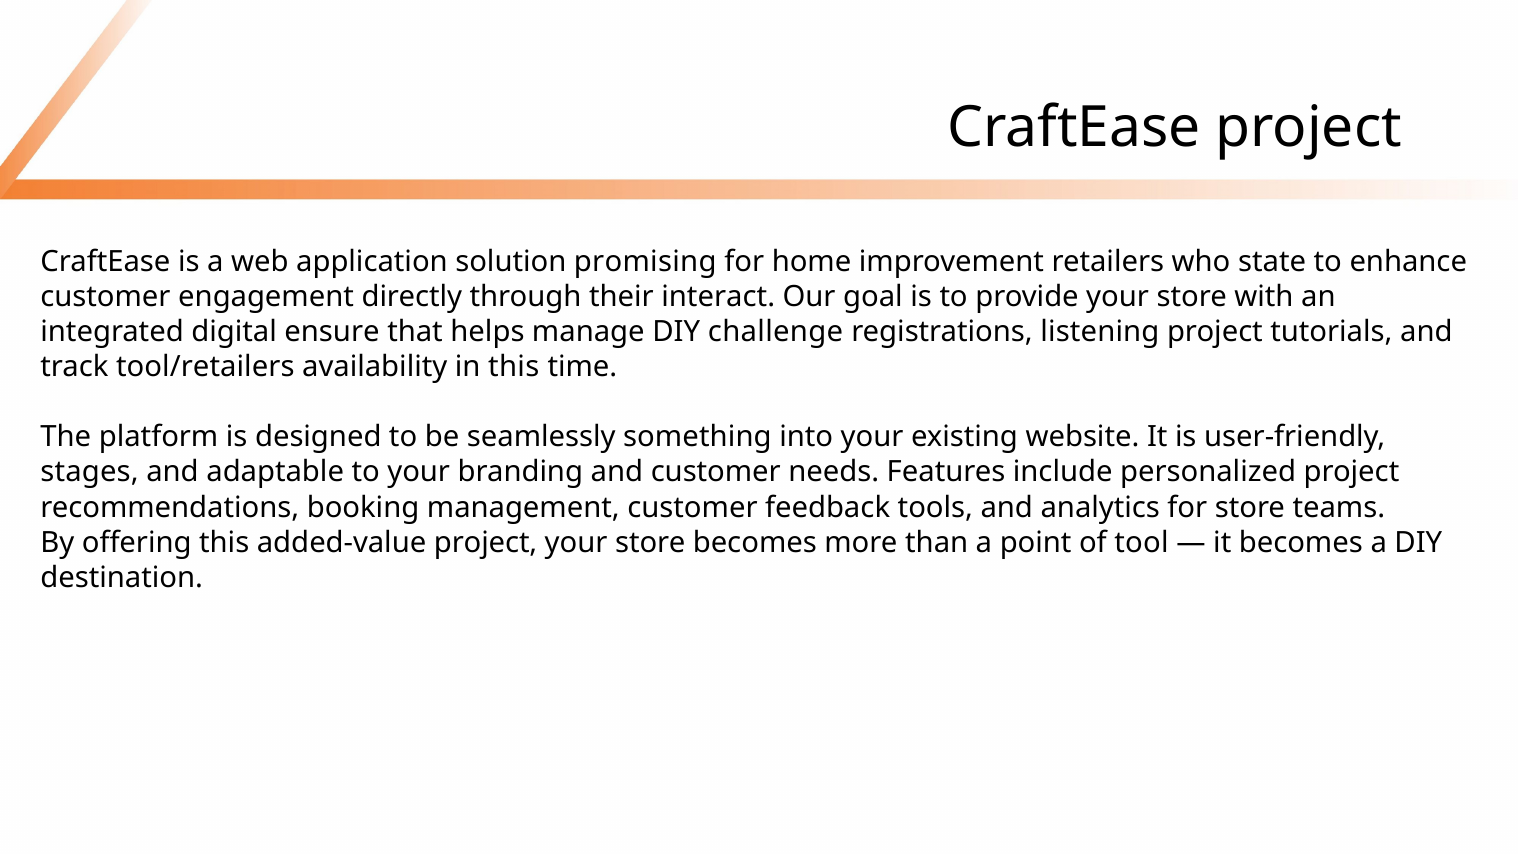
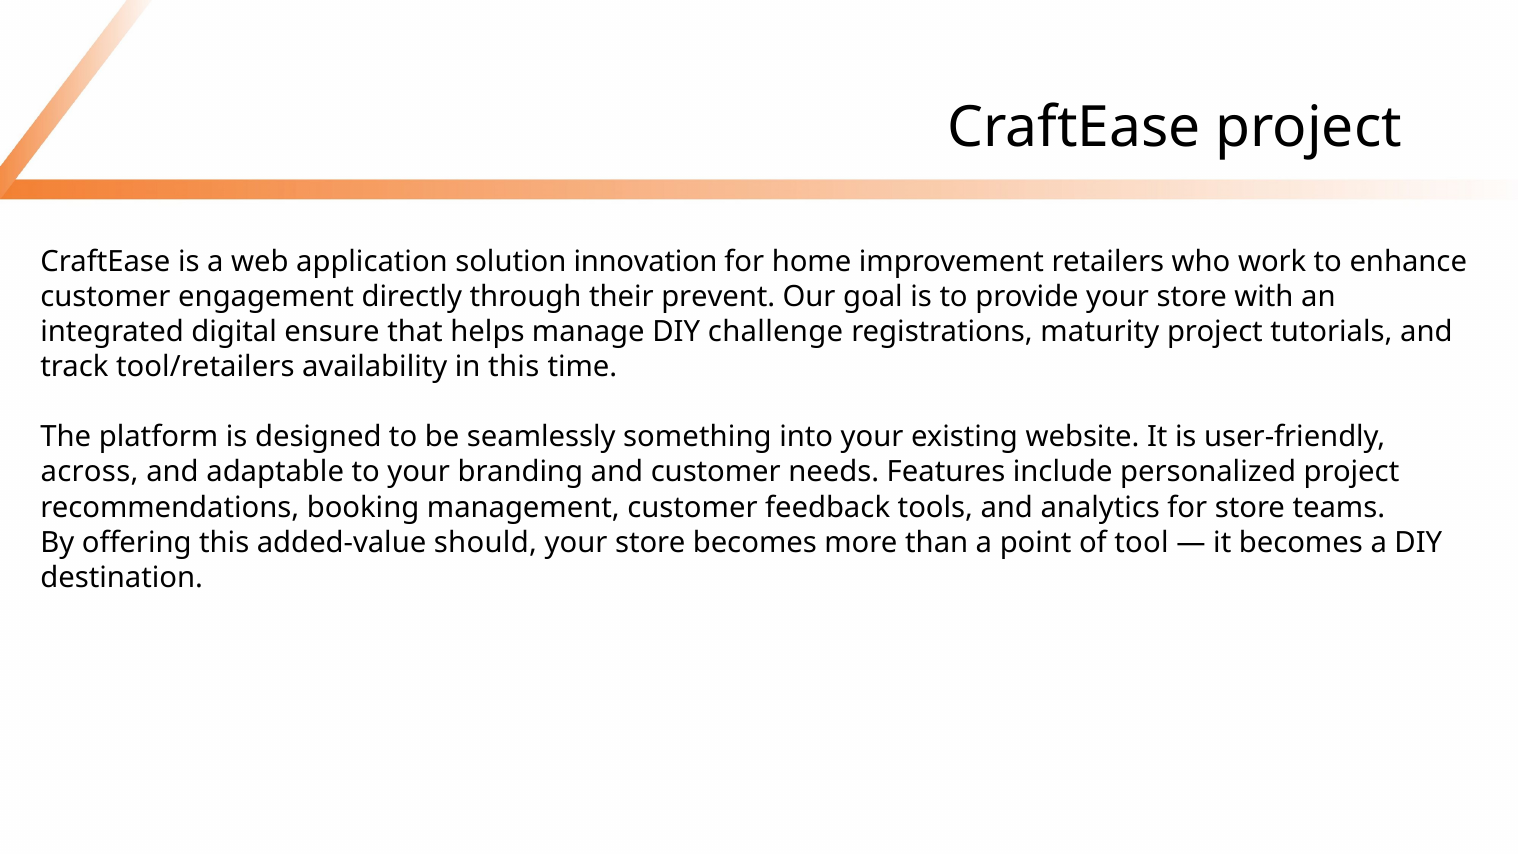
promising: promising -> innovation (646, 261)
state: state -> work (1272, 261)
interact: interact -> prevent (718, 296)
listening: listening -> maturity (1100, 332)
stages: stages -> across (89, 472)
added-value project: project -> should (485, 542)
